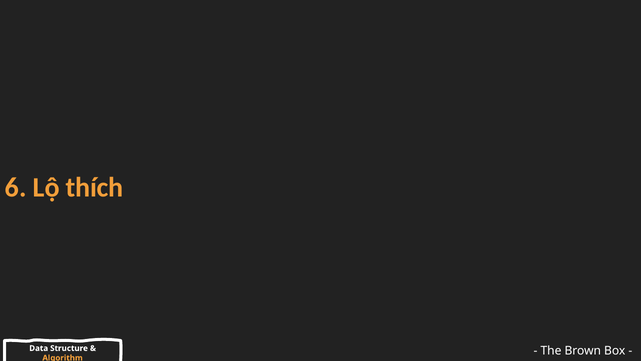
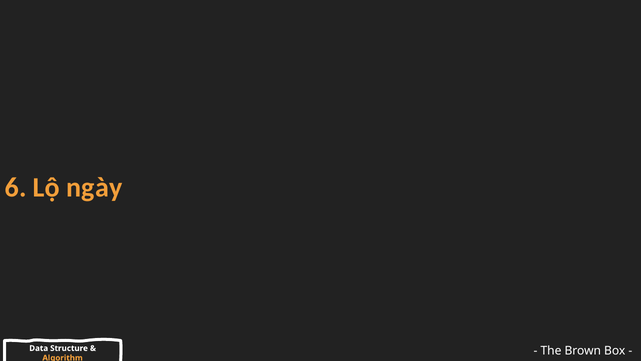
thích: thích -> ngày (94, 187)
